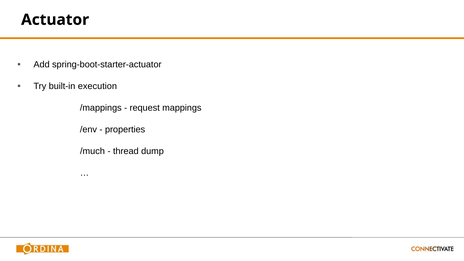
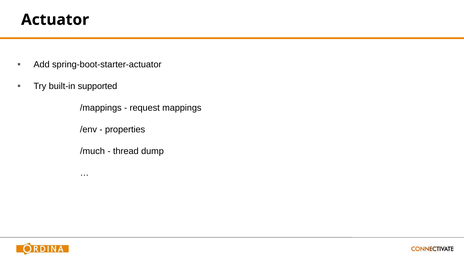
execution: execution -> supported (98, 86)
